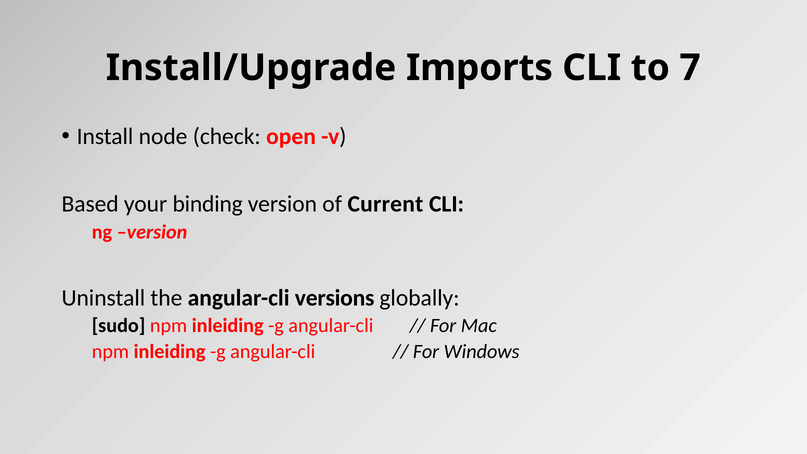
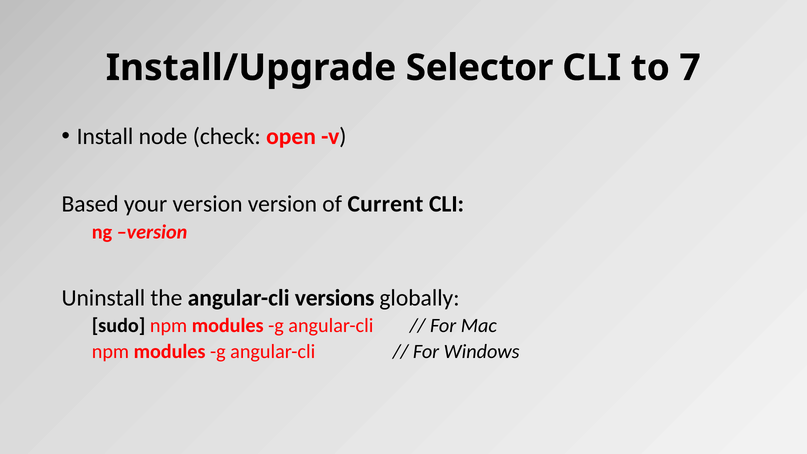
Imports: Imports -> Selector (479, 68)
your binding: binding -> version (208, 204)
sudo npm inleiding: inleiding -> modules (228, 326)
inleiding: inleiding -> modules (170, 352)
